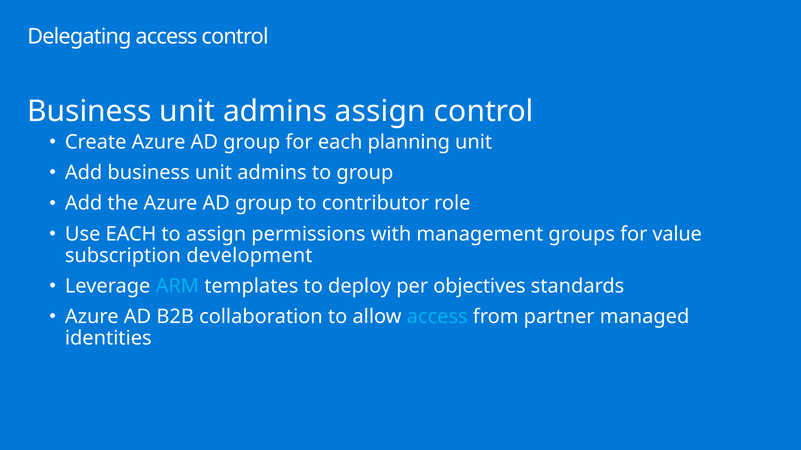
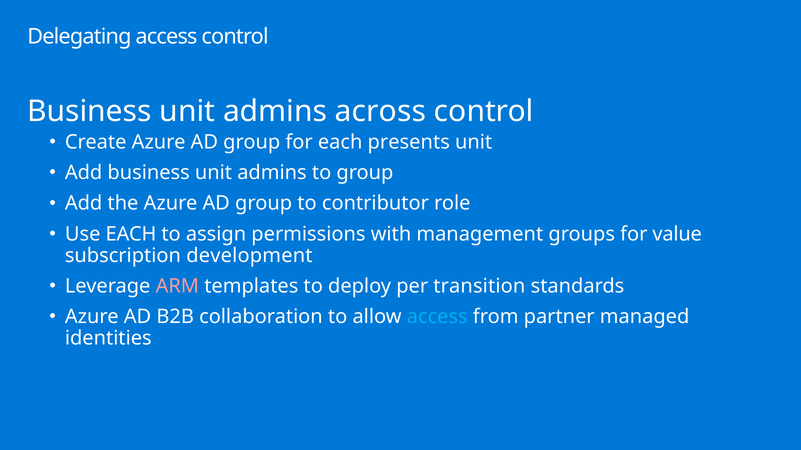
admins assign: assign -> across (380, 111)
planning: planning -> presents (409, 142)
ARM colour: light blue -> pink (177, 287)
objectives: objectives -> transition (479, 287)
